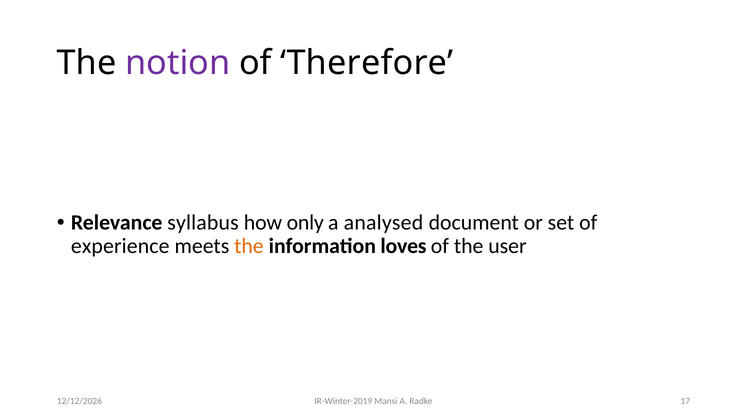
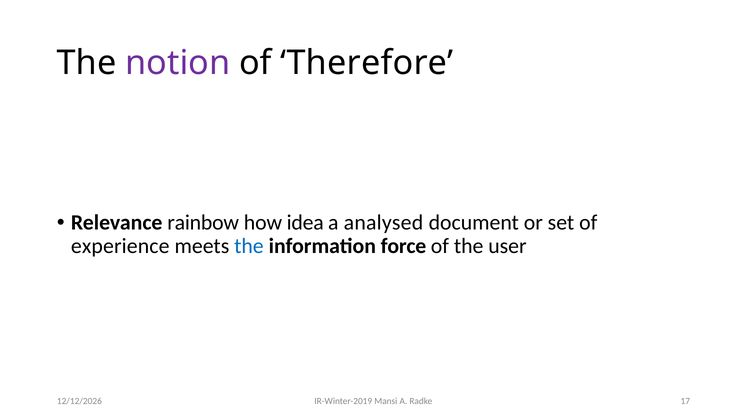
syllabus: syllabus -> rainbow (203, 223)
only: only -> idea (305, 223)
the colour: orange -> blue (249, 246)
loves: loves -> force (403, 246)
